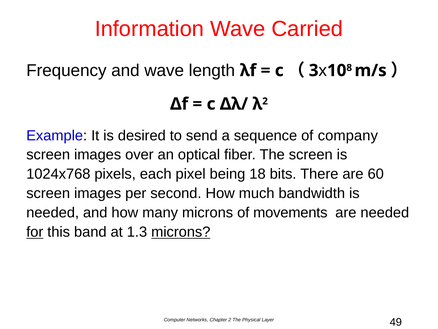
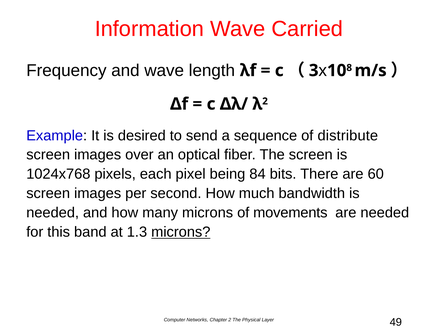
company: company -> distribute (348, 135)
18: 18 -> 84 (258, 174)
for underline: present -> none (35, 232)
